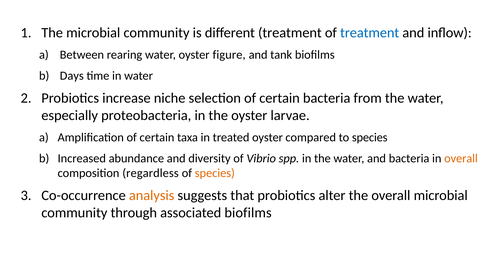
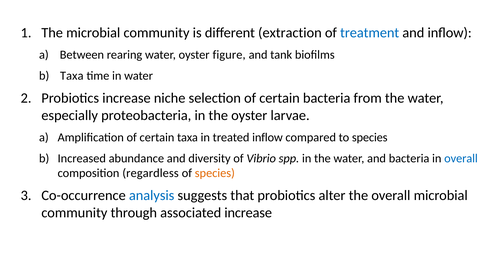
different treatment: treatment -> extraction (290, 33)
Days: Days -> Taxa (72, 76)
treated oyster: oyster -> inflow (267, 137)
overall colour: orange -> blue (461, 158)
analysis colour: orange -> blue (152, 195)
associated biofilms: biofilms -> increase (248, 212)
